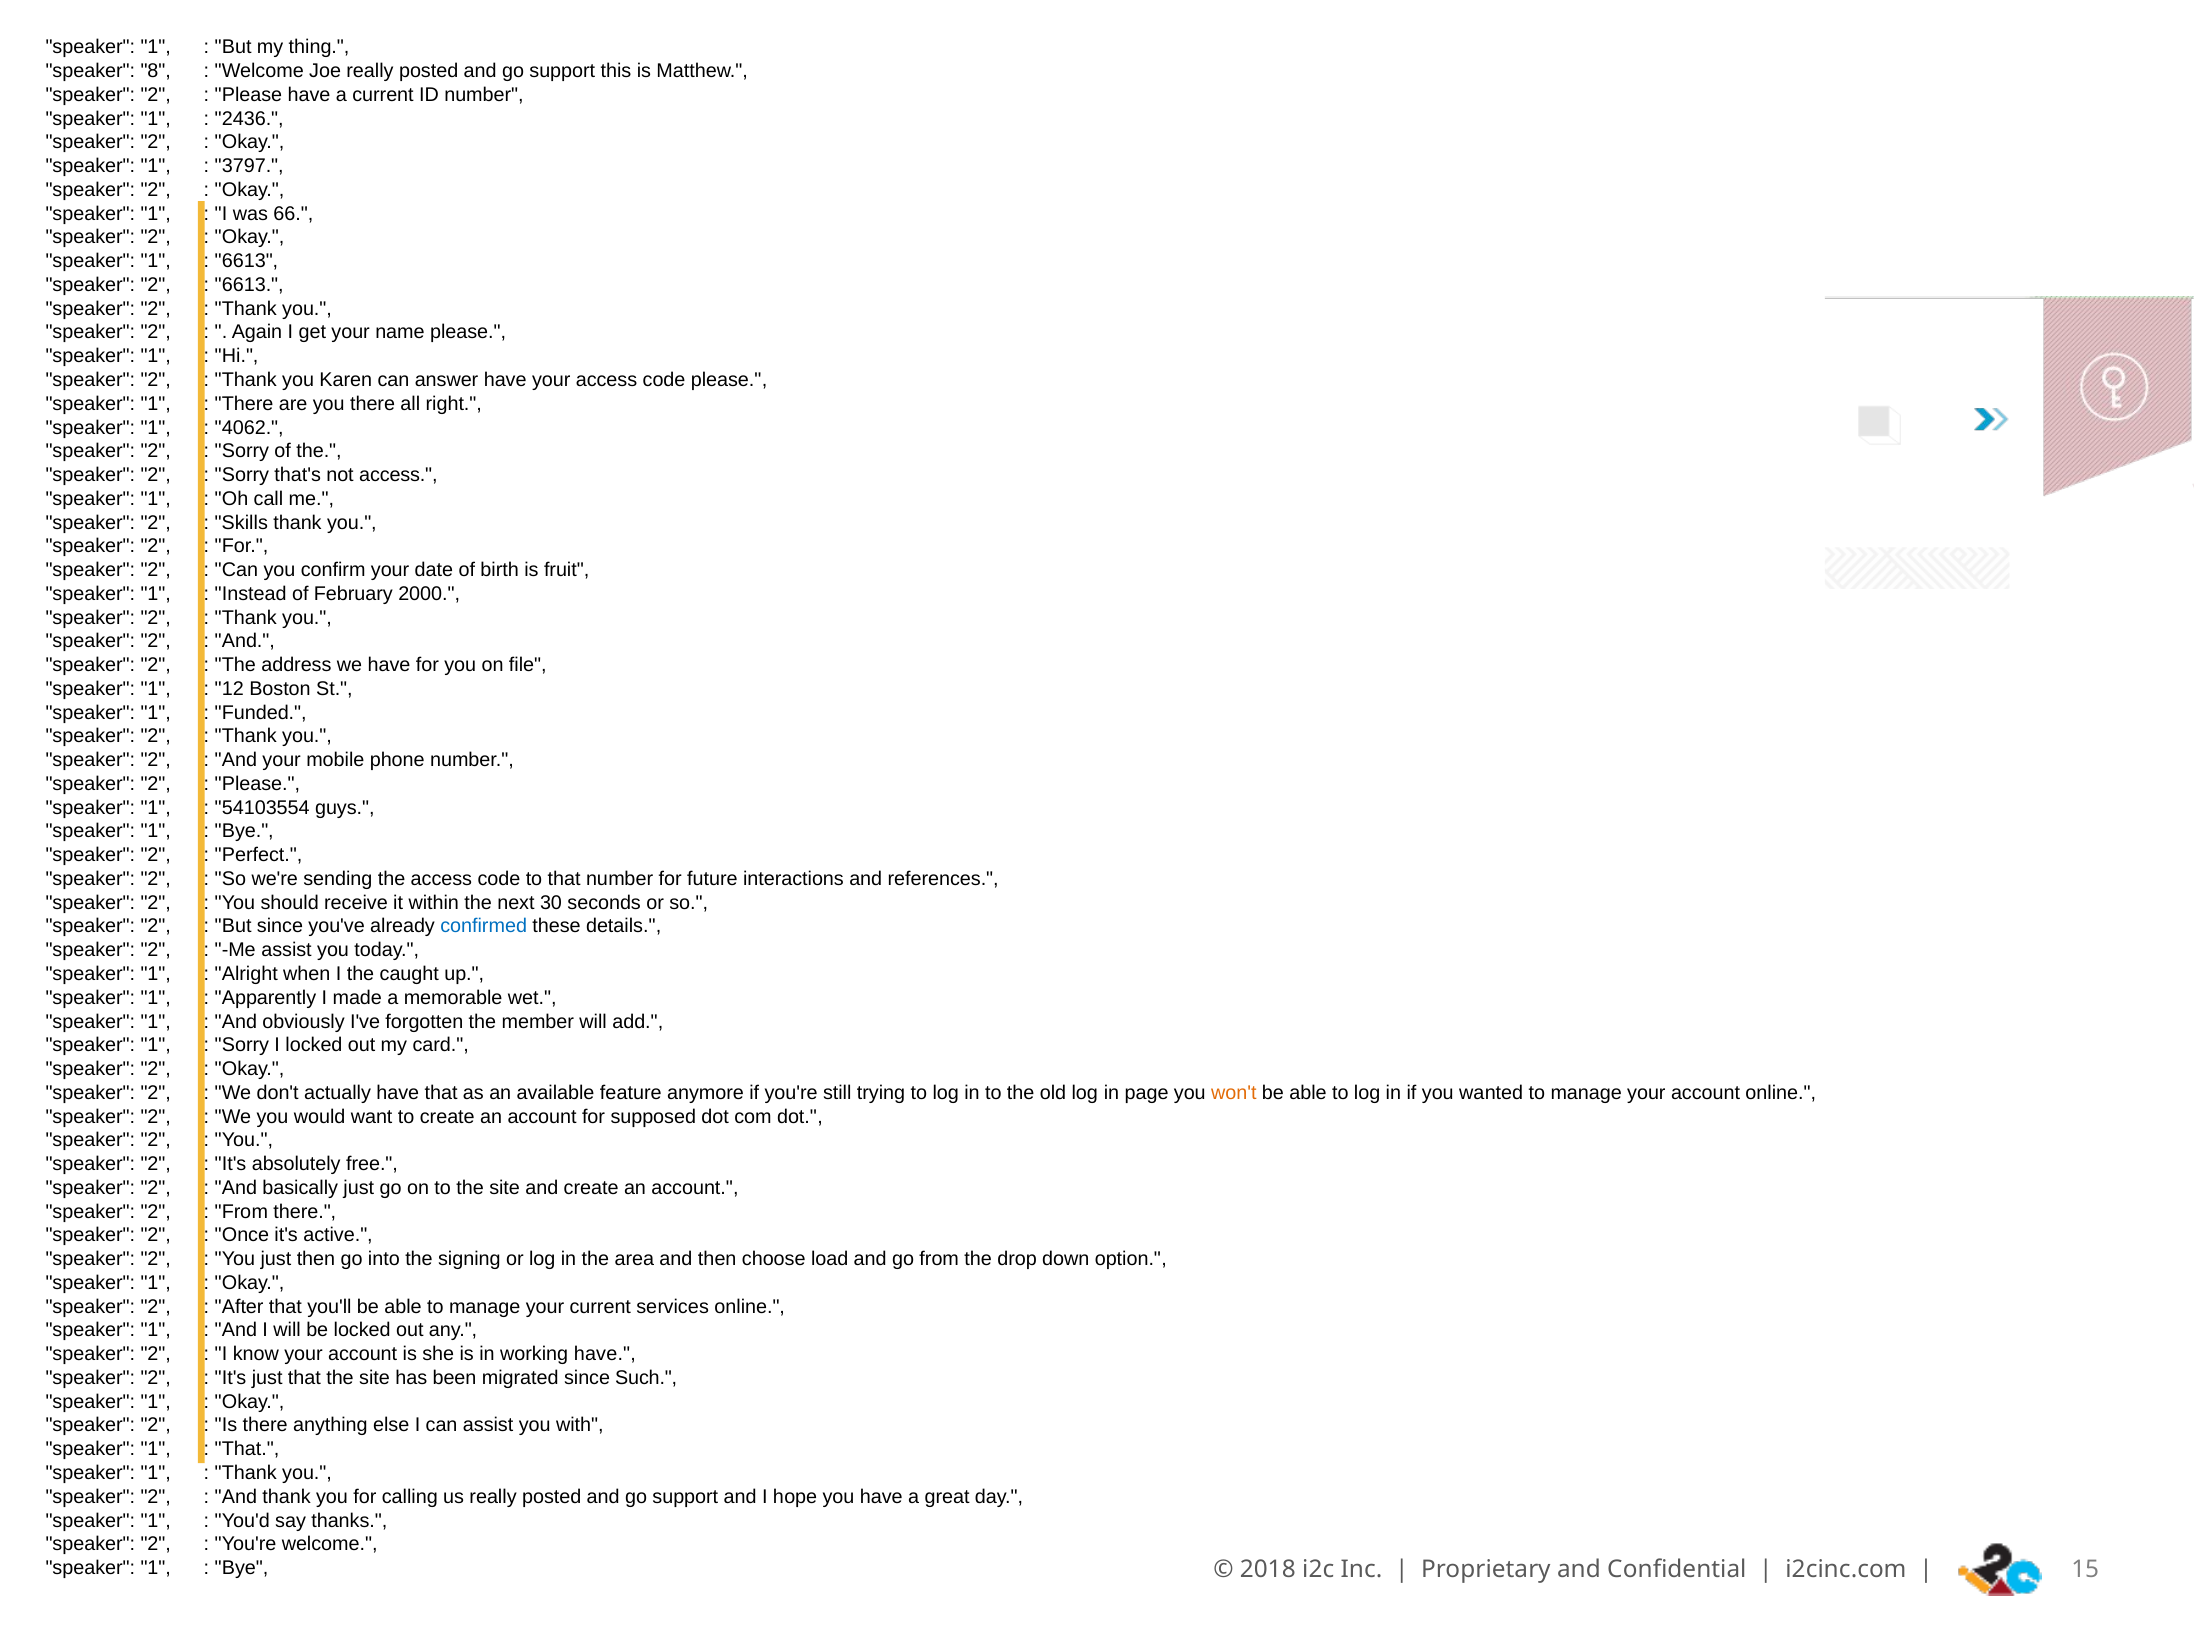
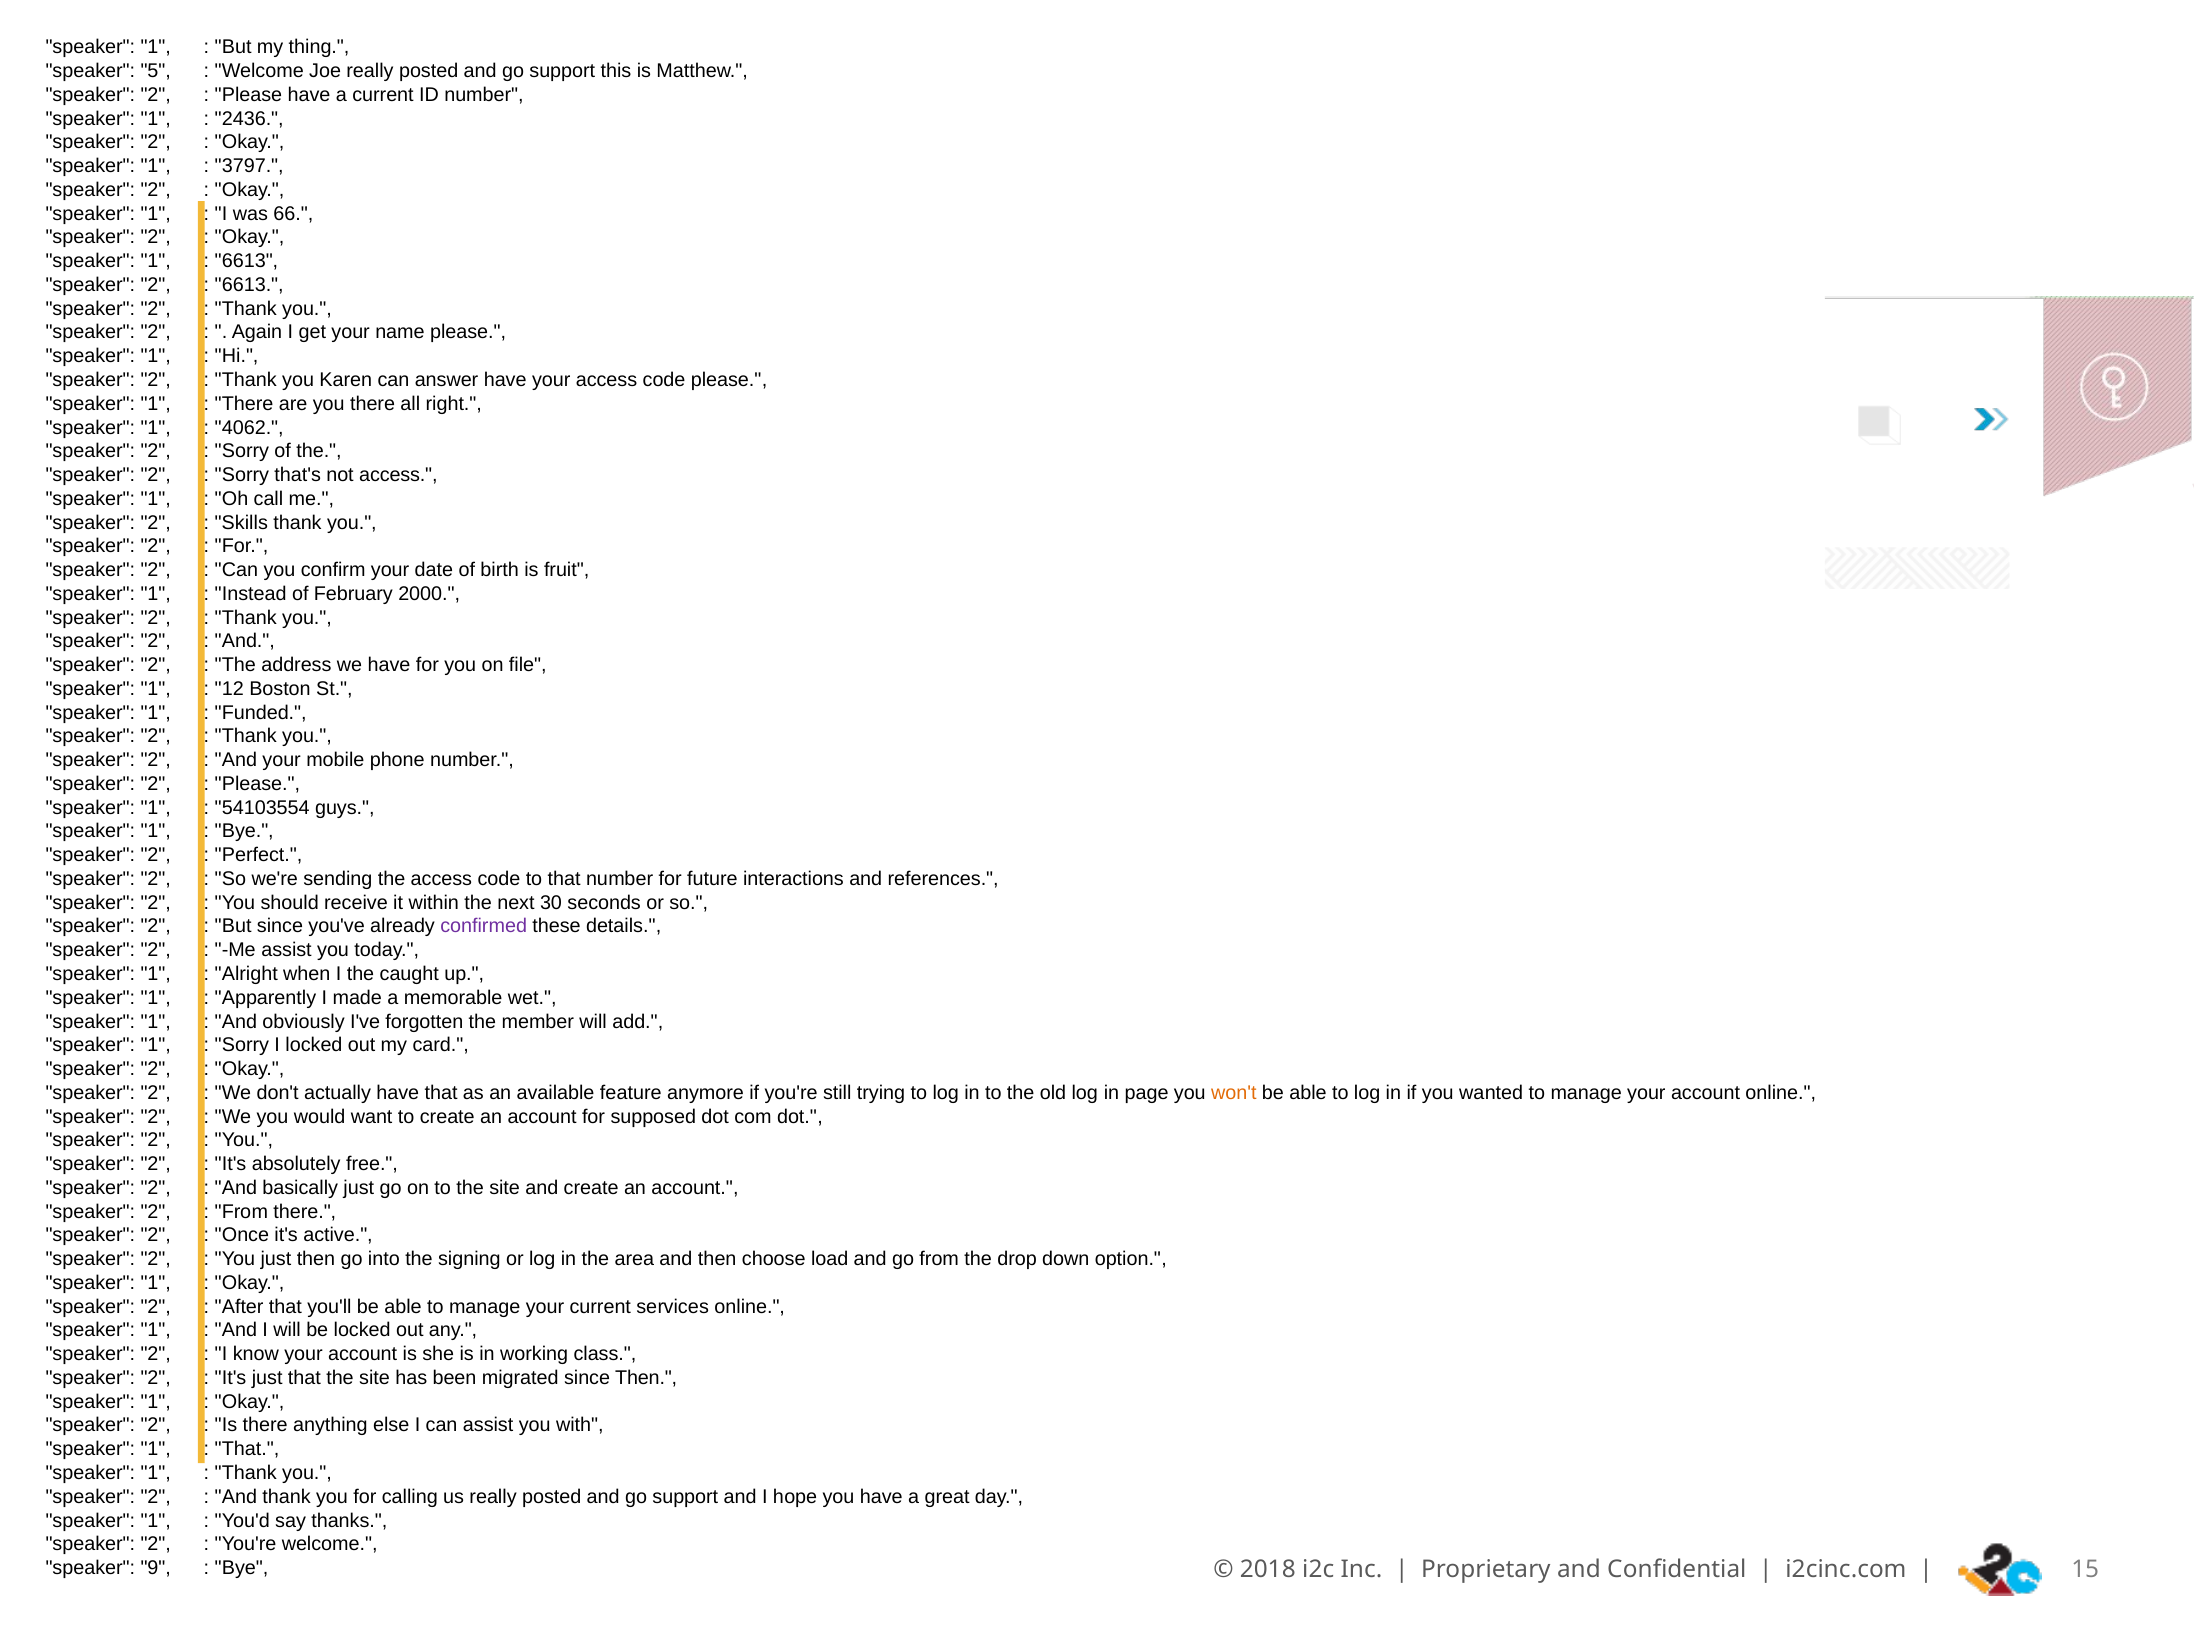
8: 8 -> 5 (156, 71)
confirmed colour: blue -> purple (484, 927)
working have: have -> class (605, 1354)
since Such: Such -> Then (646, 1378)
1: 1 -> 9 (156, 1568)
